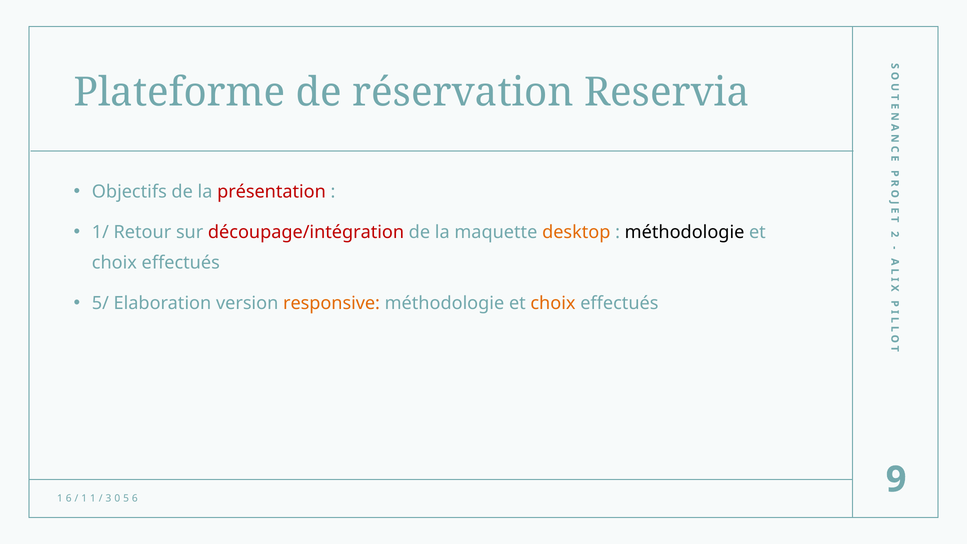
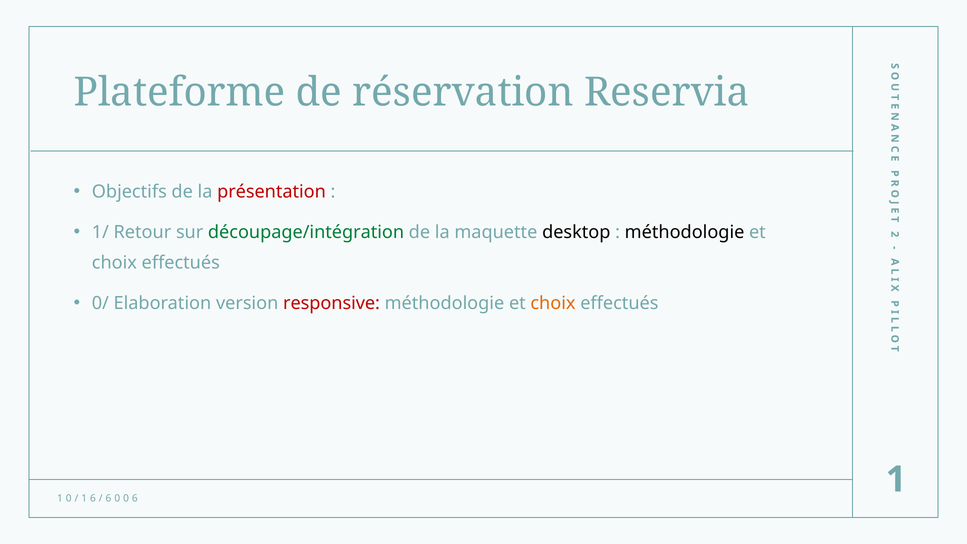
découpage/intégration colour: red -> green (306, 232)
desktop colour: orange -> black (576, 232)
5/: 5/ -> 0/ (100, 303)
responsive colour: orange -> red (332, 303)
6: 6 -> 0 (69, 498)
1: 1 -> 6 (93, 498)
3: 3 -> 6 (108, 498)
5: 5 -> 0 (126, 498)
9: 9 -> 1 (896, 479)
